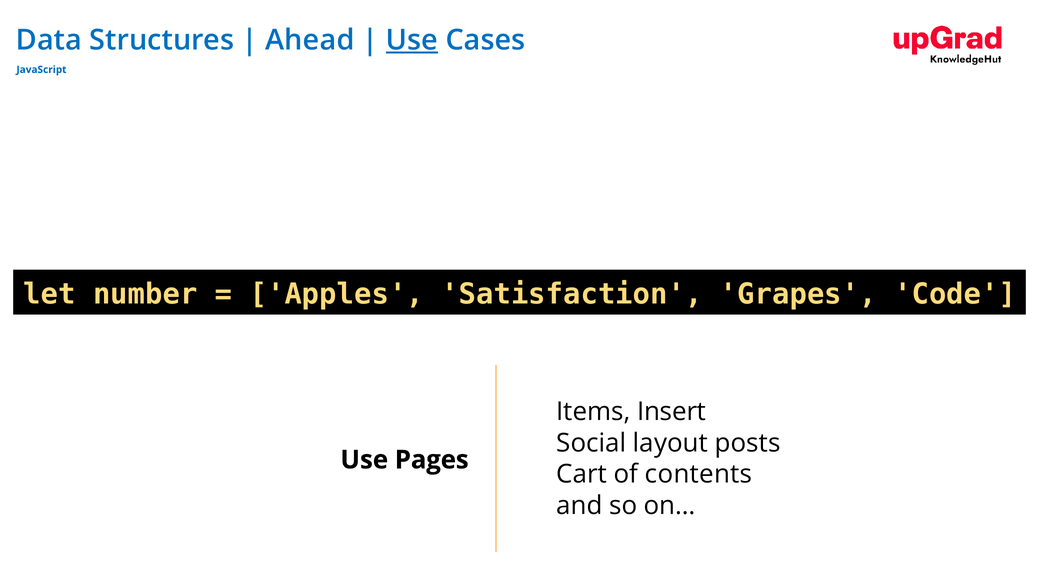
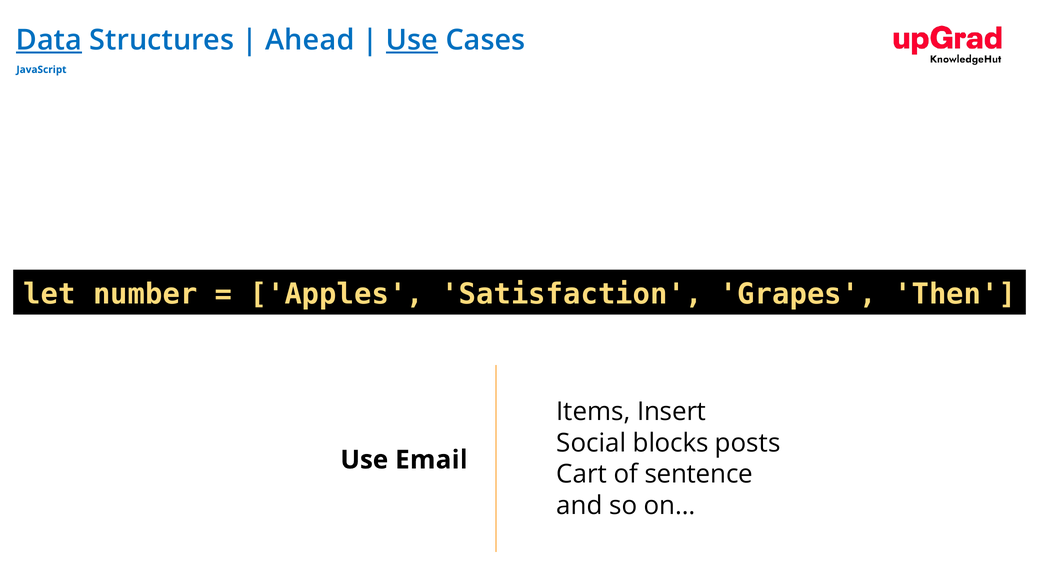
Data underline: none -> present (49, 40)
Code: Code -> Then (955, 294)
layout: layout -> blocks (671, 443)
Pages: Pages -> Email (431, 459)
contents: contents -> sentence (699, 474)
